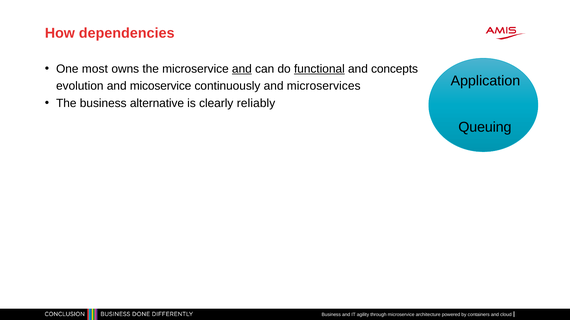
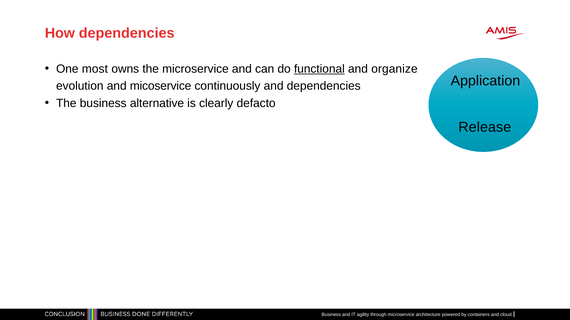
and underline: present -> none (242, 69)
concepts: concepts -> organize (394, 69)
and microservices: microservices -> dependencies (324, 86)
reliably: reliably -> defacto (256, 103)
Queuing: Queuing -> Release (485, 127)
